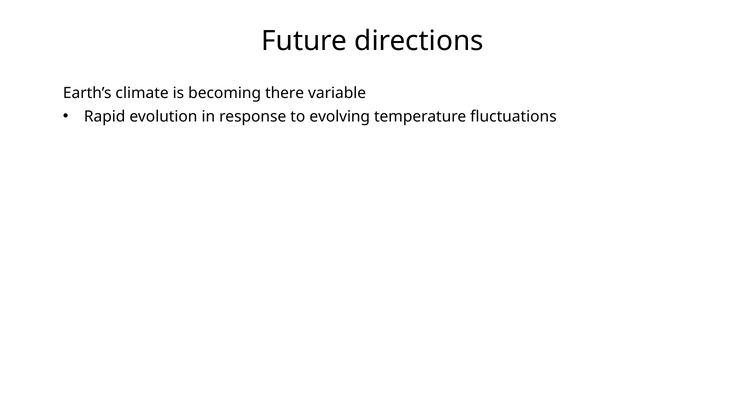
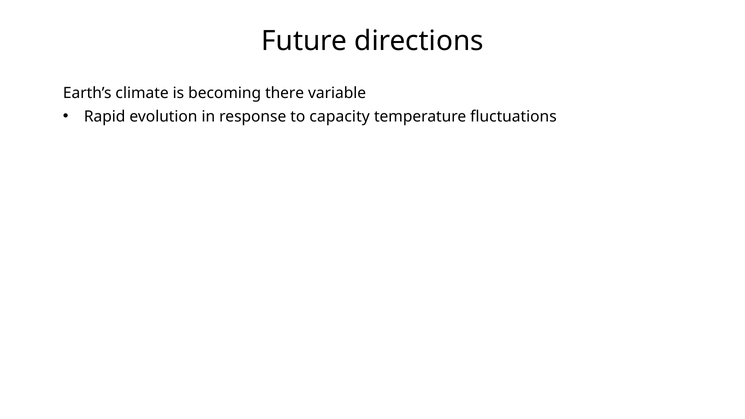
evolving: evolving -> capacity (340, 117)
